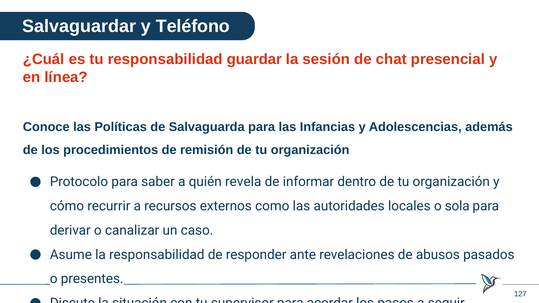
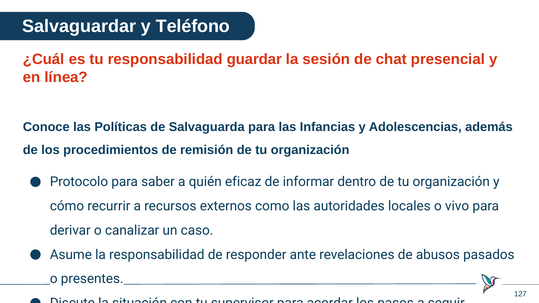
revela: revela -> eficaz (243, 182)
locales o sola: sola -> vivo (457, 206)
